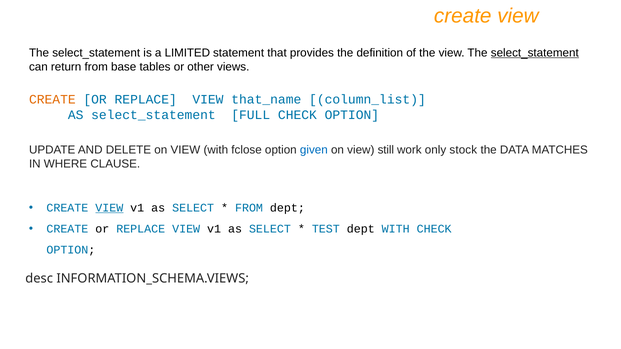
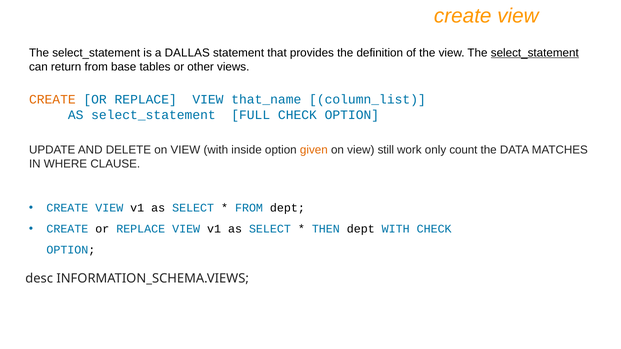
LIMITED: LIMITED -> DALLAS (187, 53)
fclose: fclose -> inside (247, 150)
given colour: blue -> orange (314, 150)
stock: stock -> count (463, 150)
VIEW underline: present -> none (109, 208)
TEST: TEST -> THEN (326, 229)
